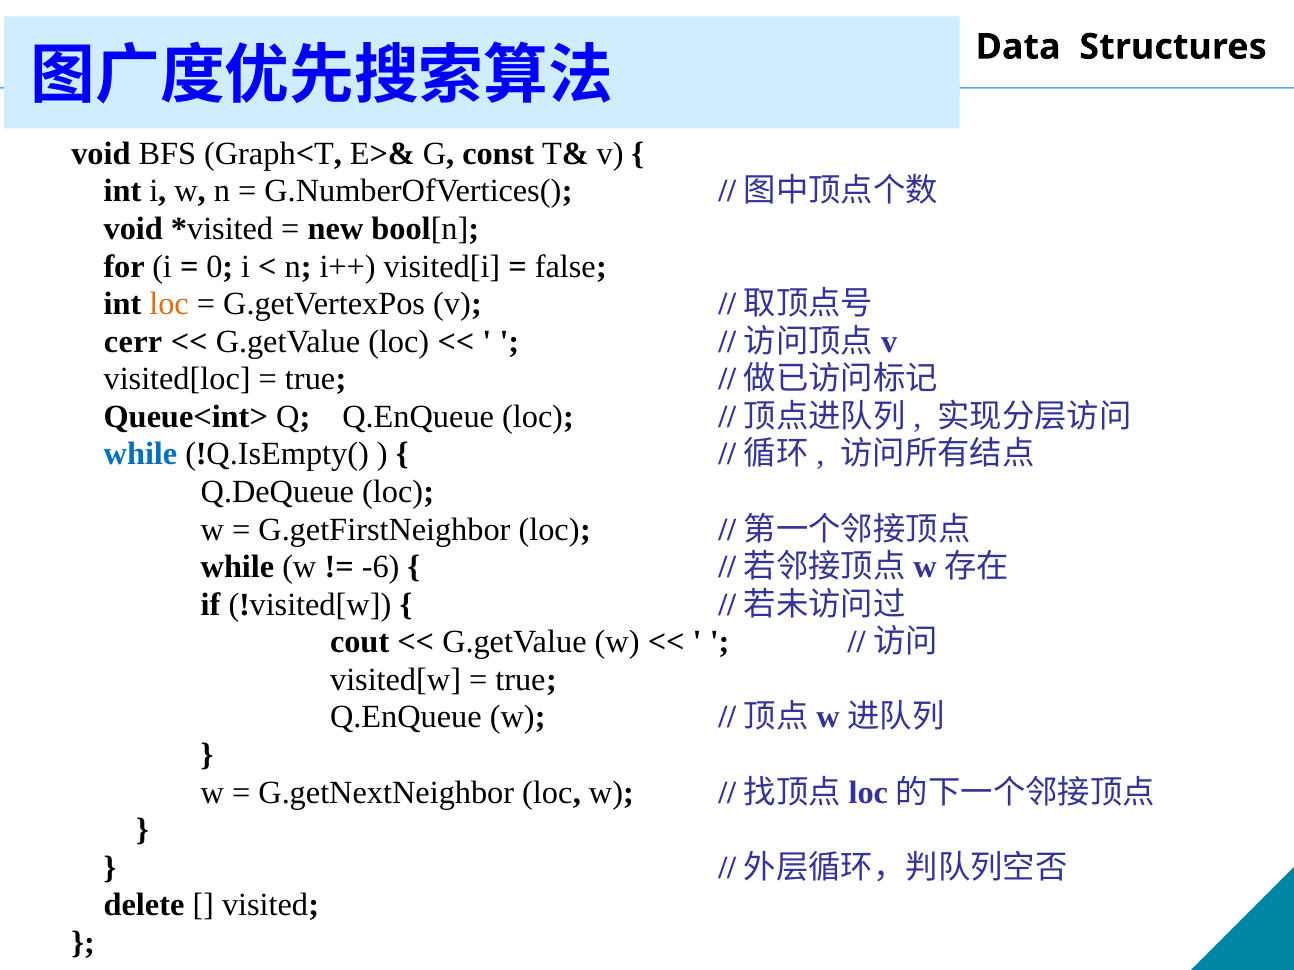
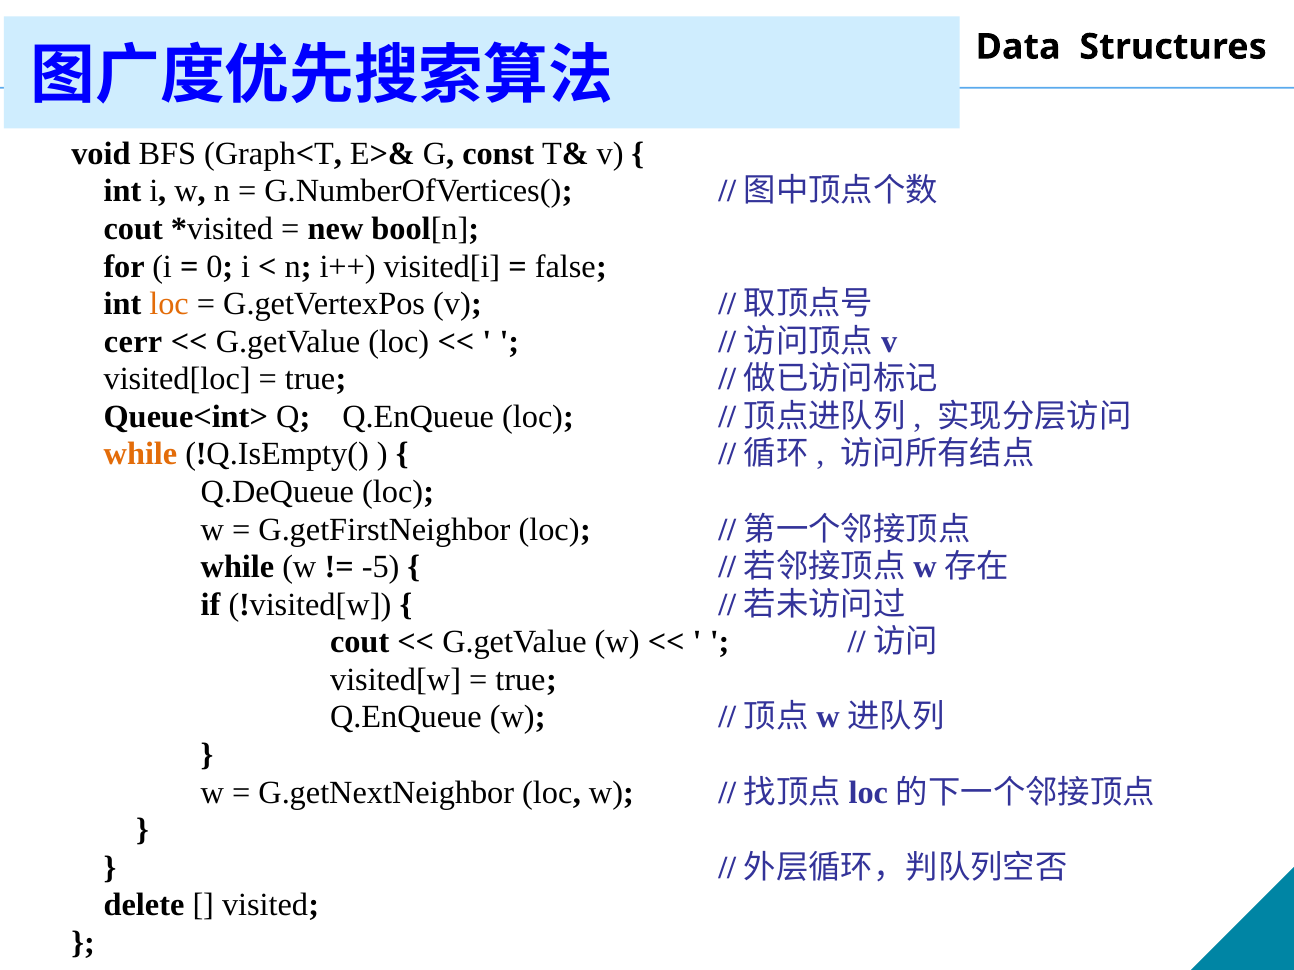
void: void -> cout (133, 229)
while colour: blue -> orange (140, 455)
-6: -6 -> -5 (381, 567)
